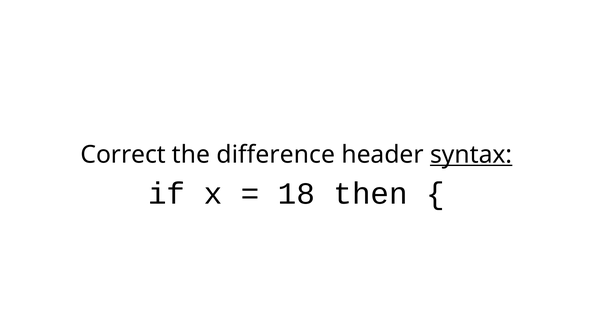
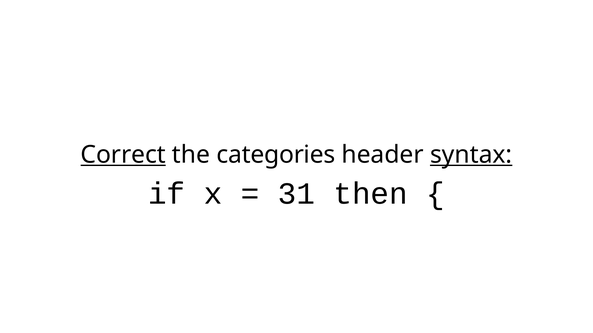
Correct underline: none -> present (123, 155)
difference: difference -> categories (276, 155)
18: 18 -> 31 (296, 194)
